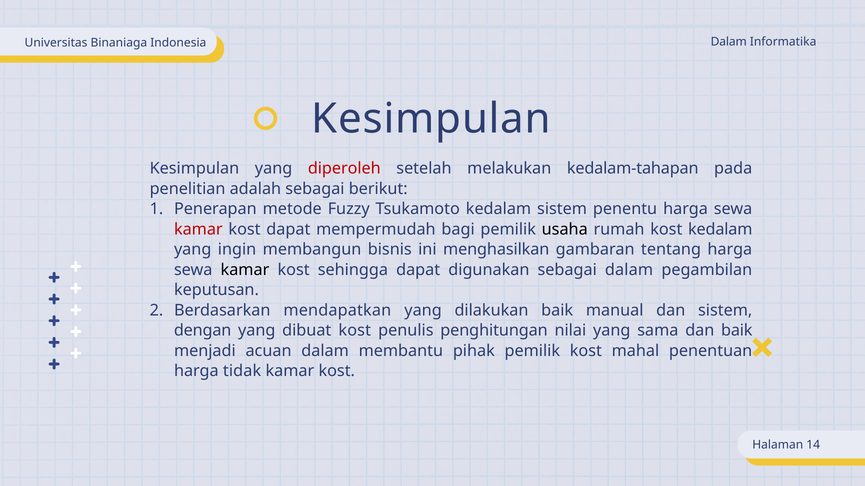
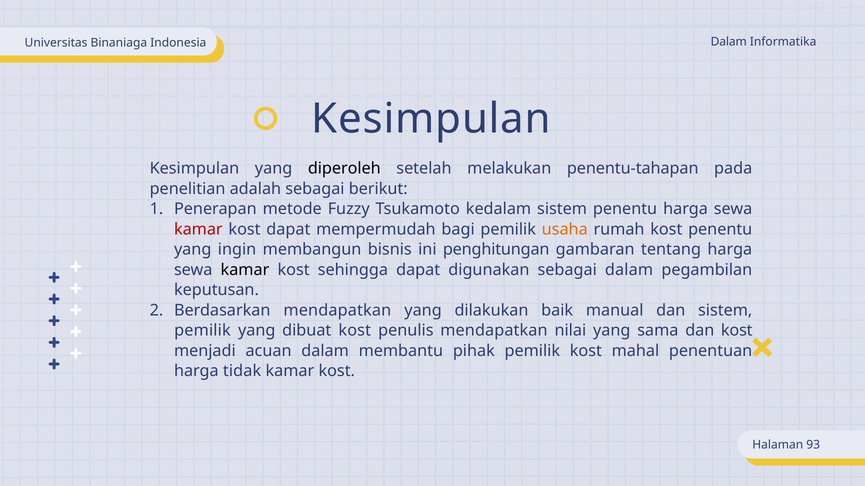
diperoleh colour: red -> black (344, 169)
kedalam-tahapan: kedalam-tahapan -> penentu-tahapan (633, 169)
usaha colour: black -> orange (565, 229)
kost kedalam: kedalam -> penentu (720, 229)
menghasilkan: menghasilkan -> penghitungan (496, 250)
dengan: dengan -> pemilik (202, 331)
penulis penghitungan: penghitungan -> mendapatkan (494, 331)
dan baik: baik -> kost (737, 331)
14: 14 -> 93 (813, 445)
